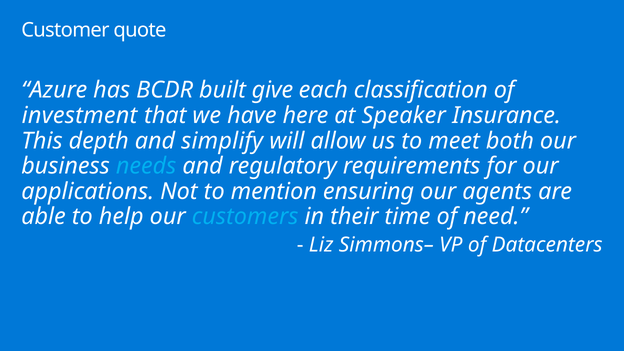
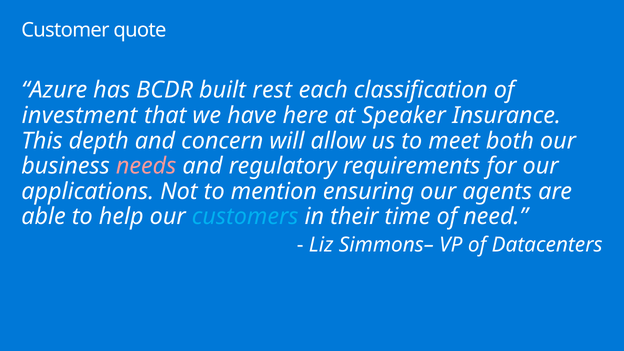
give: give -> rest (272, 90)
simplify: simplify -> concern (222, 141)
needs colour: light blue -> pink (146, 166)
